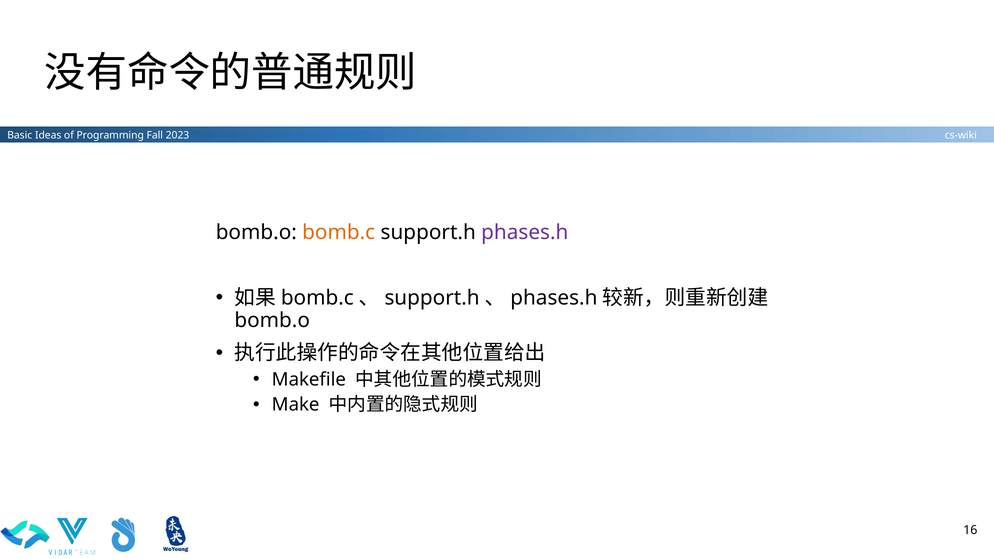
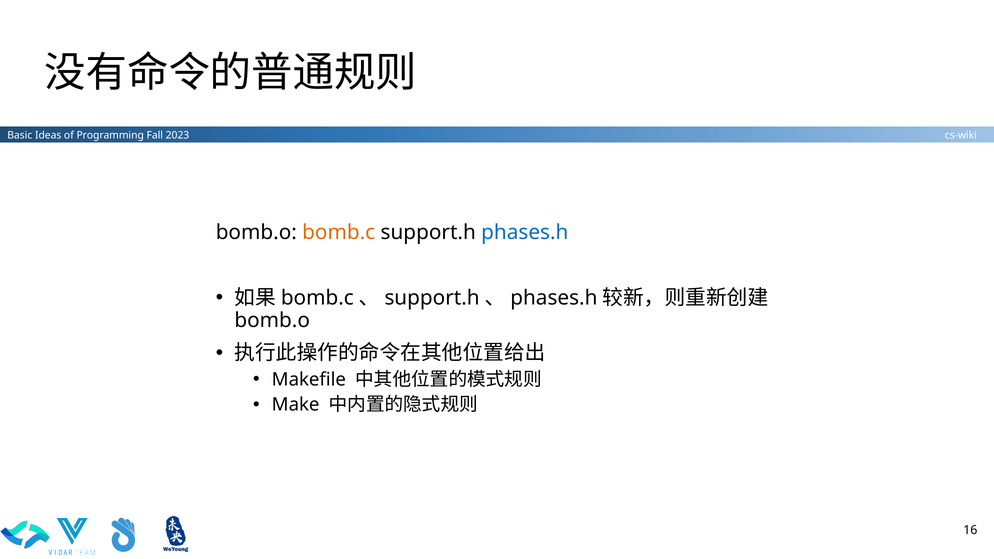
phases.h colour: purple -> blue (525, 233)
